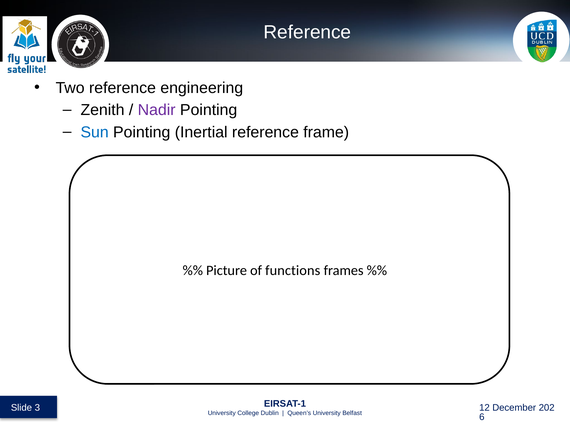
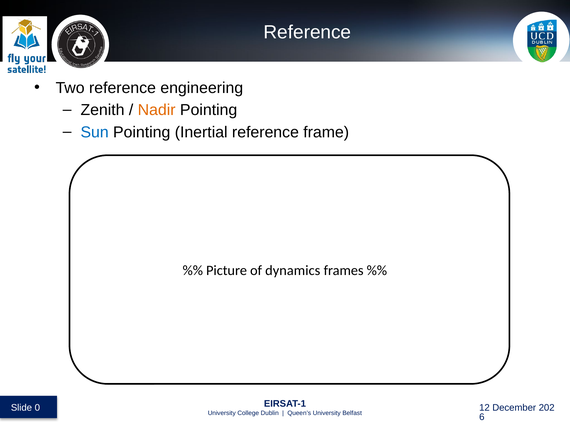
Nadir colour: purple -> orange (157, 110)
functions: functions -> dynamics (293, 271)
3: 3 -> 0 (37, 408)
